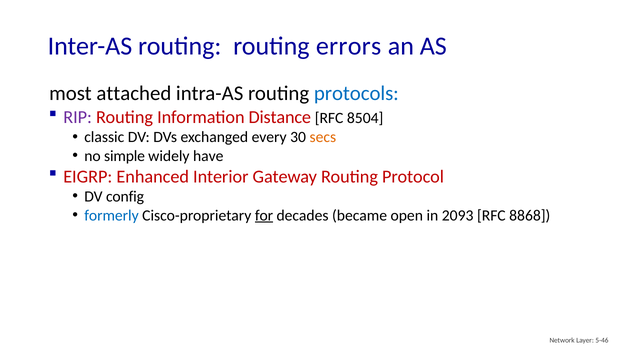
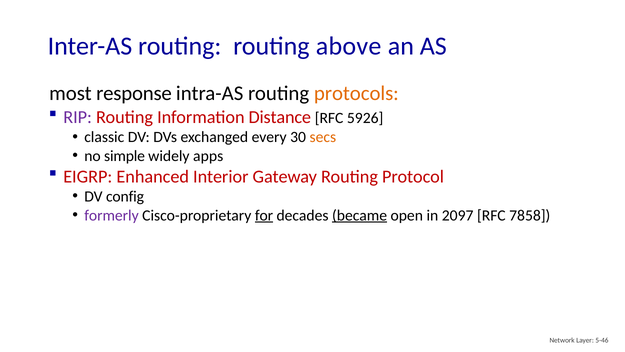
errors: errors -> above (349, 46)
attached: attached -> response (134, 93)
protocols colour: blue -> orange (356, 93)
8504: 8504 -> 5926 (365, 118)
have: have -> apps (208, 156)
formerly colour: blue -> purple (111, 215)
became underline: none -> present (360, 215)
2093: 2093 -> 2097 (458, 215)
8868: 8868 -> 7858 (530, 215)
